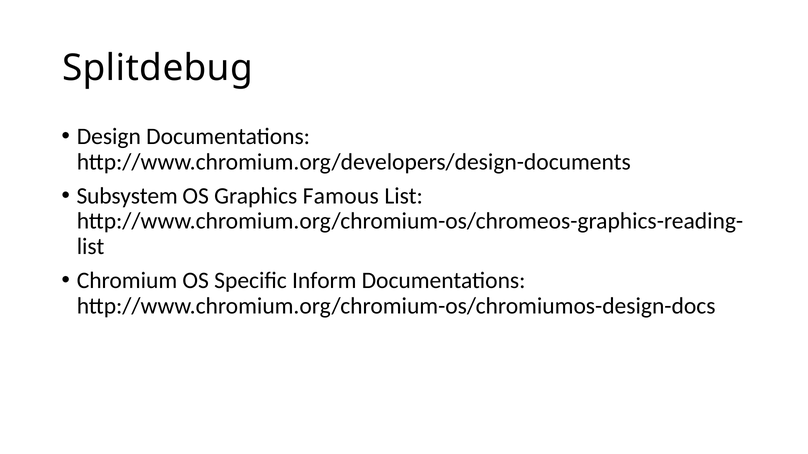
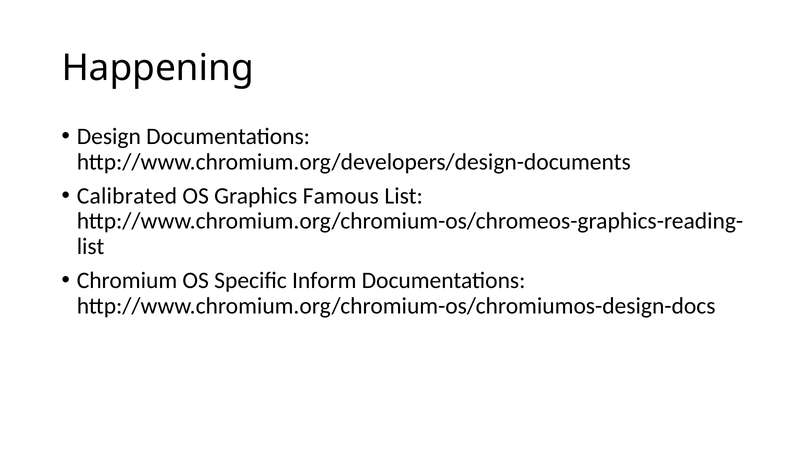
Splitdebug: Splitdebug -> Happening (158, 68)
Subsystem: Subsystem -> Calibrated (127, 196)
